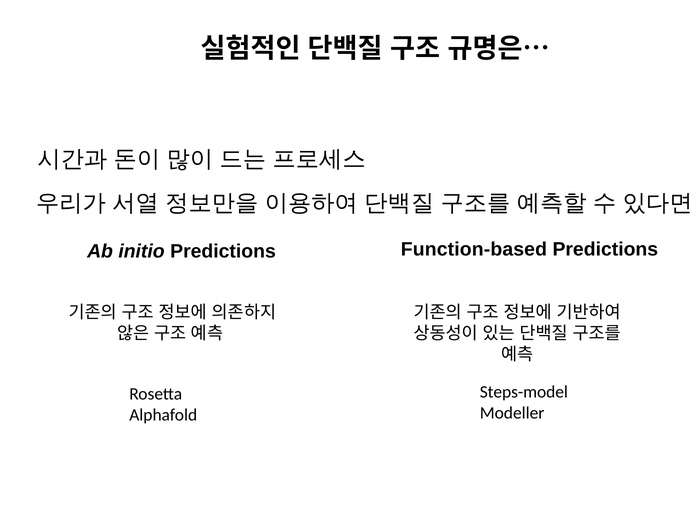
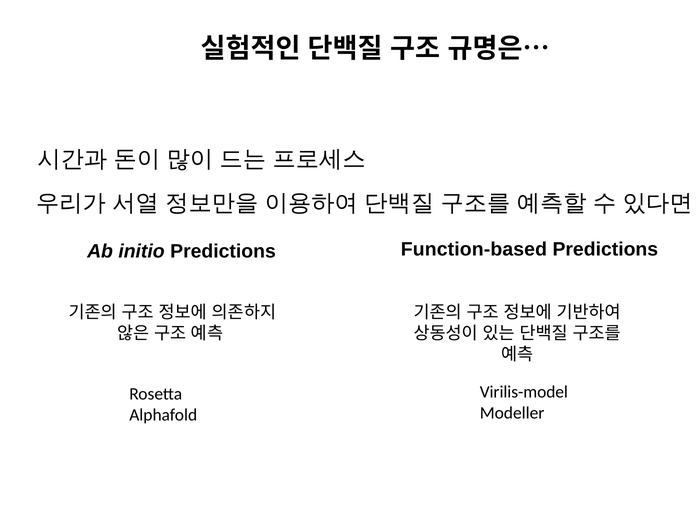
Steps-model: Steps-model -> Virilis-model (524, 392)
